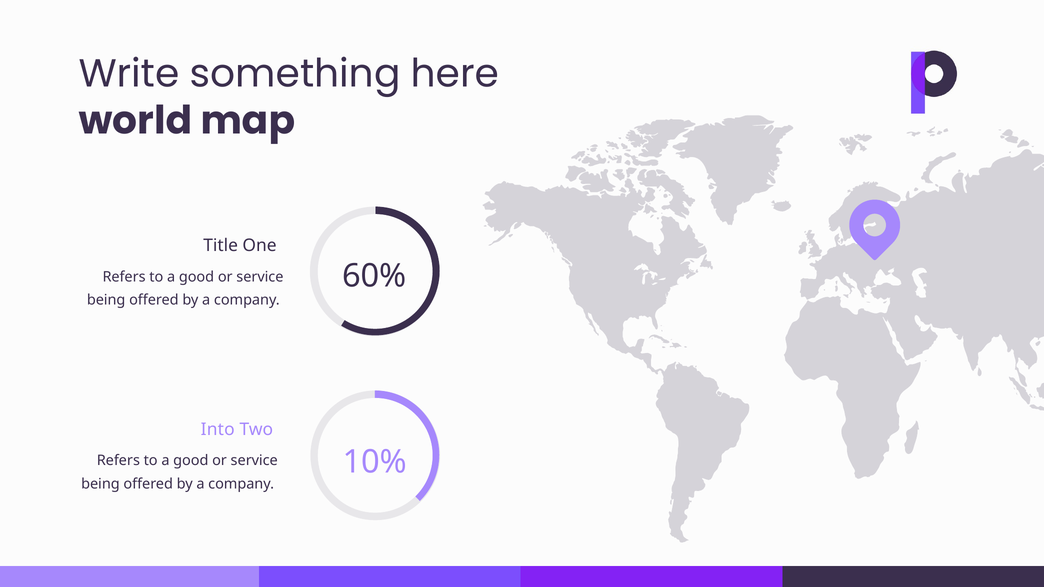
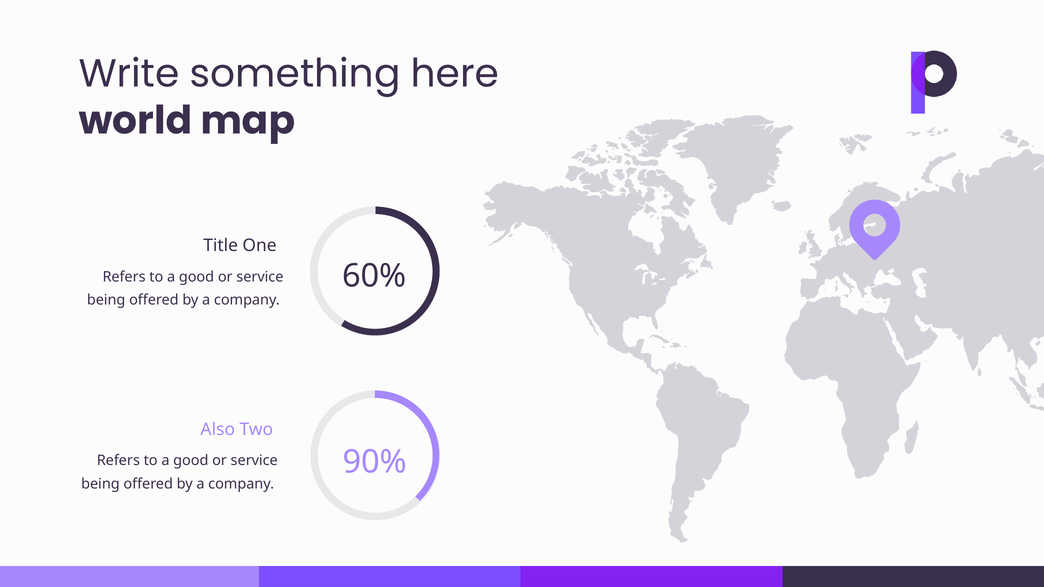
Into: Into -> Also (218, 430)
10%: 10% -> 90% (375, 462)
